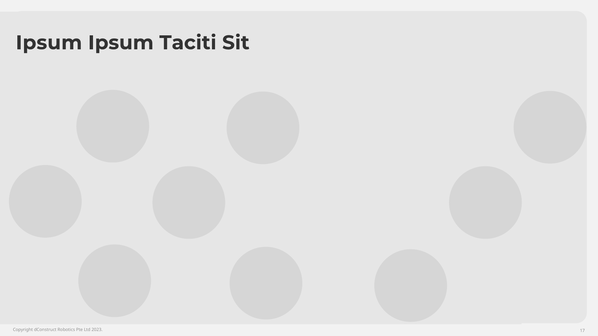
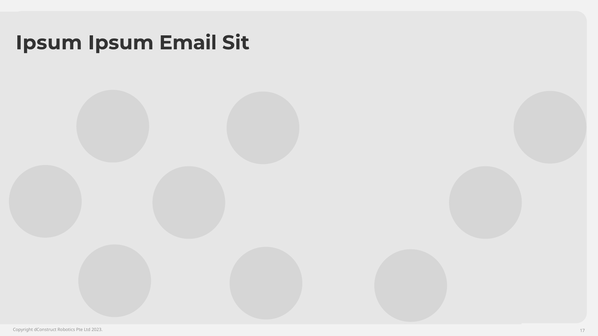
Taciti: Taciti -> Email (188, 43)
